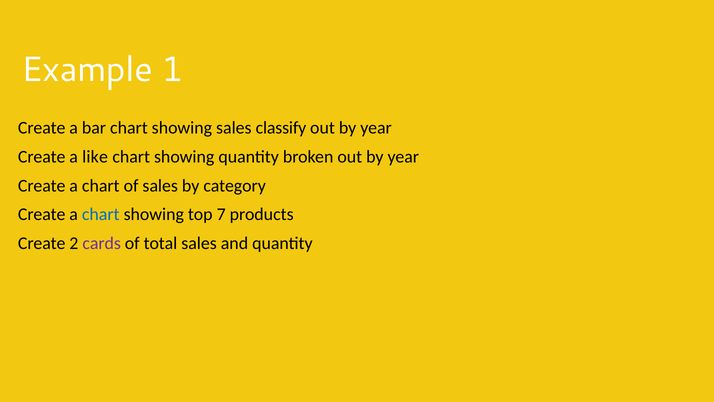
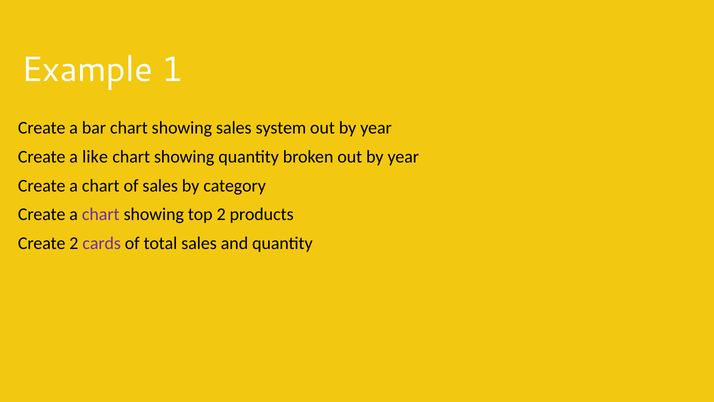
classify: classify -> system (281, 128)
chart colour: blue -> purple (101, 214)
top 7: 7 -> 2 (221, 214)
